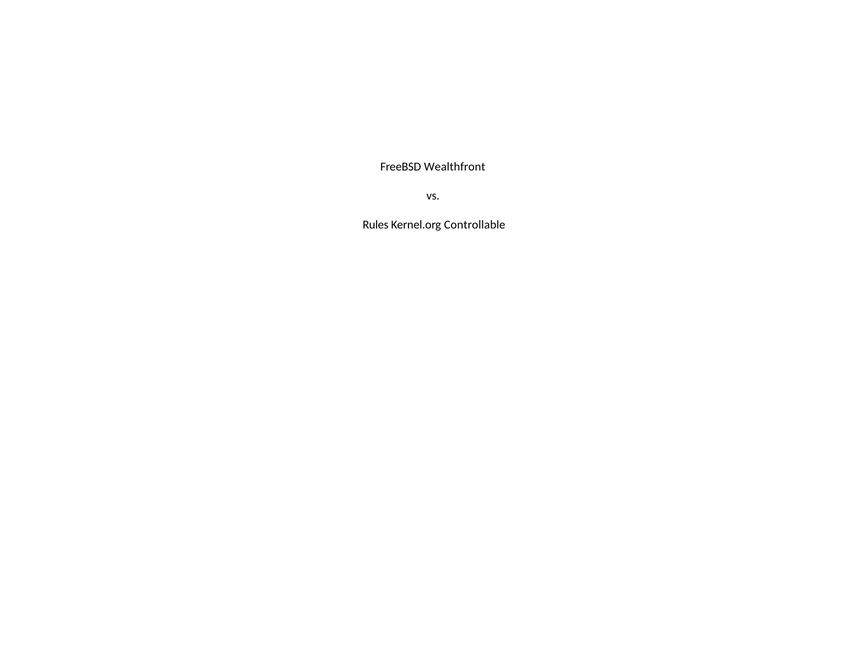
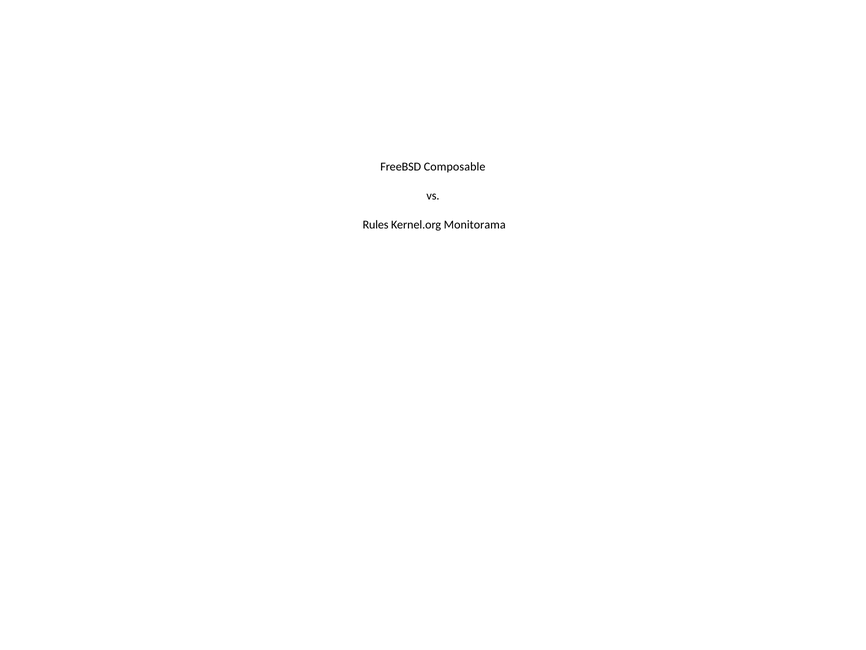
Wealthfront: Wealthfront -> Composable (455, 167)
Controllable: Controllable -> Monitorama (475, 225)
